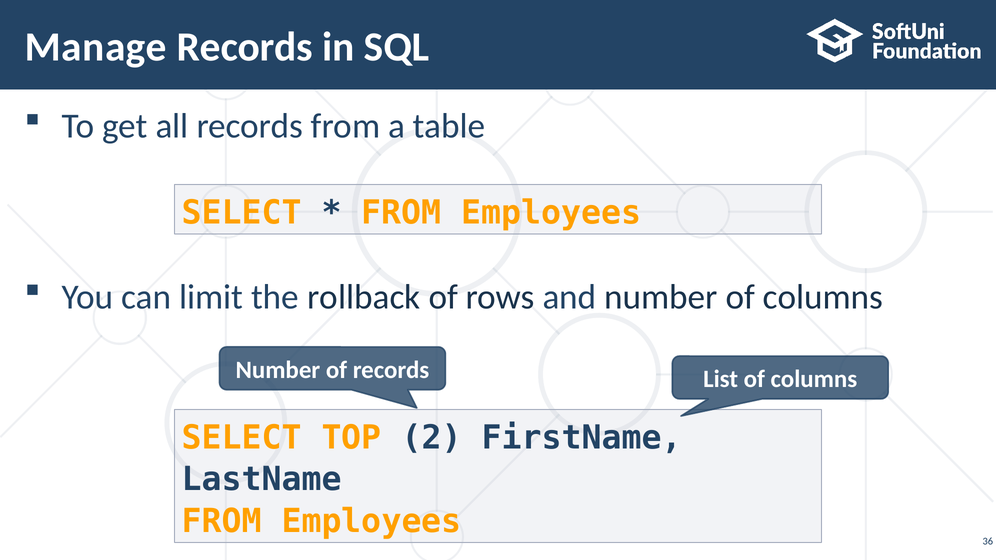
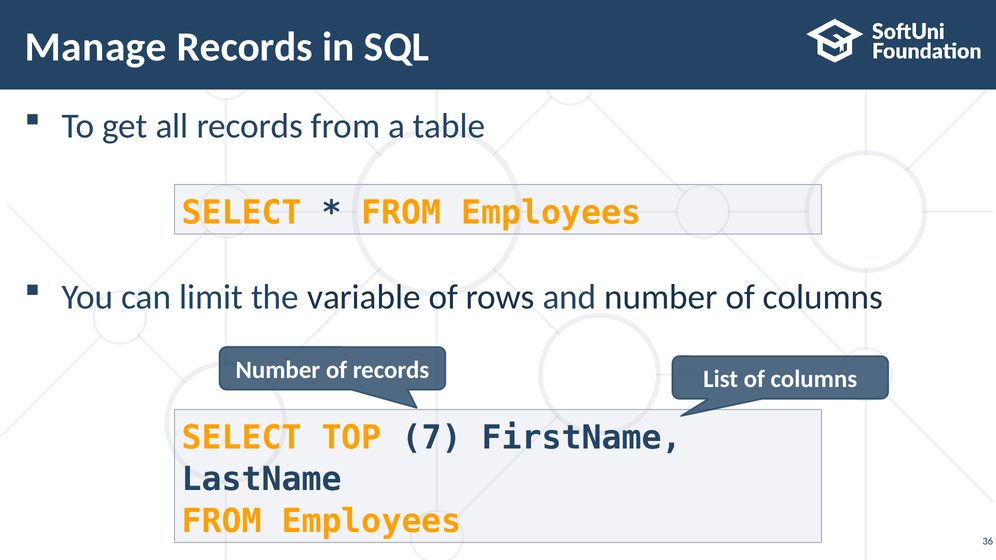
rollback: rollback -> variable (364, 297)
2: 2 -> 7 (432, 438)
